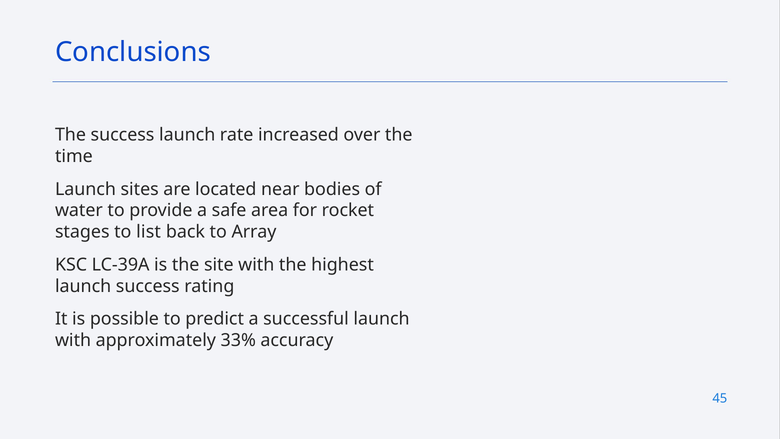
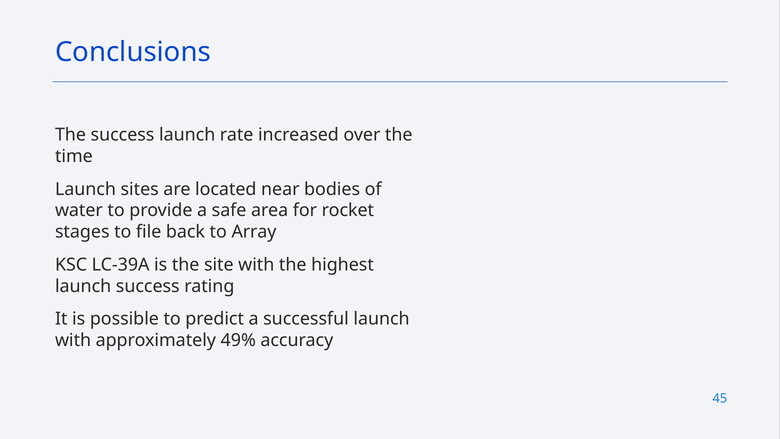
list: list -> file (149, 232)
33%: 33% -> 49% (238, 340)
